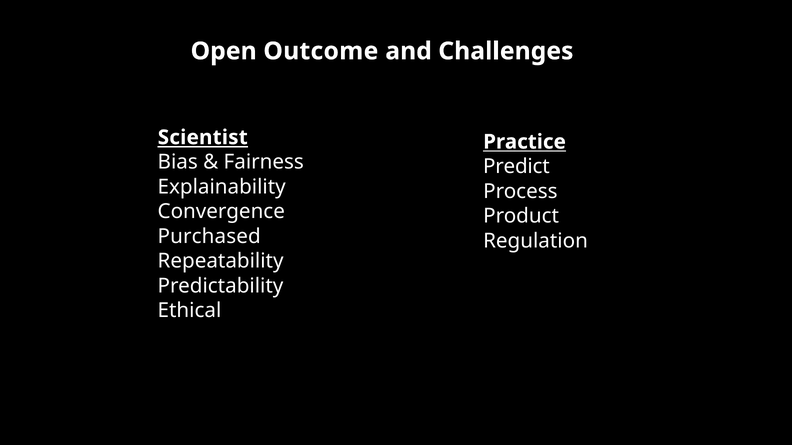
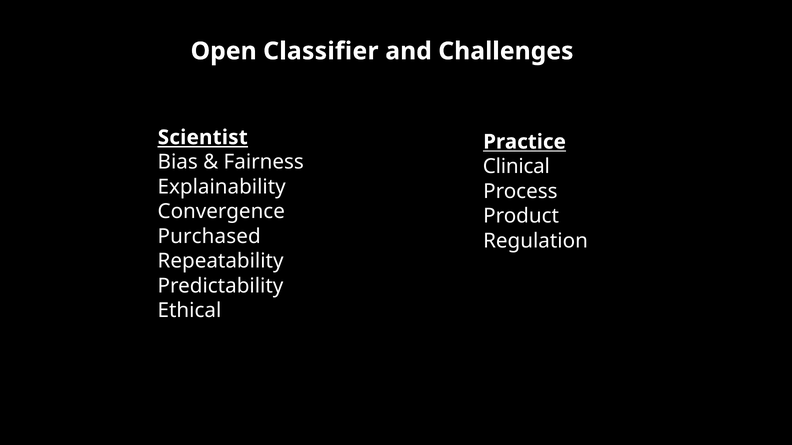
Outcome: Outcome -> Classifier (321, 51)
Predict: Predict -> Clinical (516, 167)
